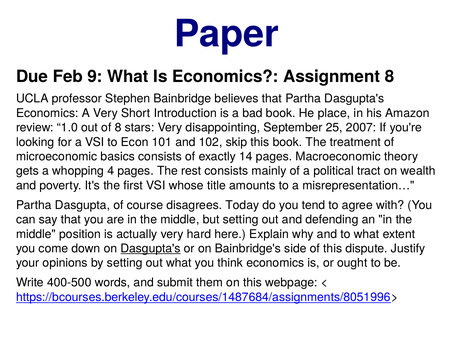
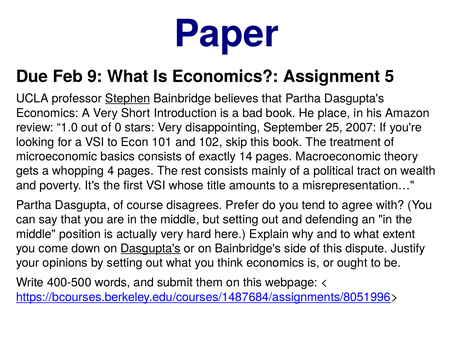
Assignment 8: 8 -> 5 (390, 77)
Stephen underline: none -> present (128, 99)
of 8: 8 -> 0 (118, 128)
Today: Today -> Prefer (242, 205)
